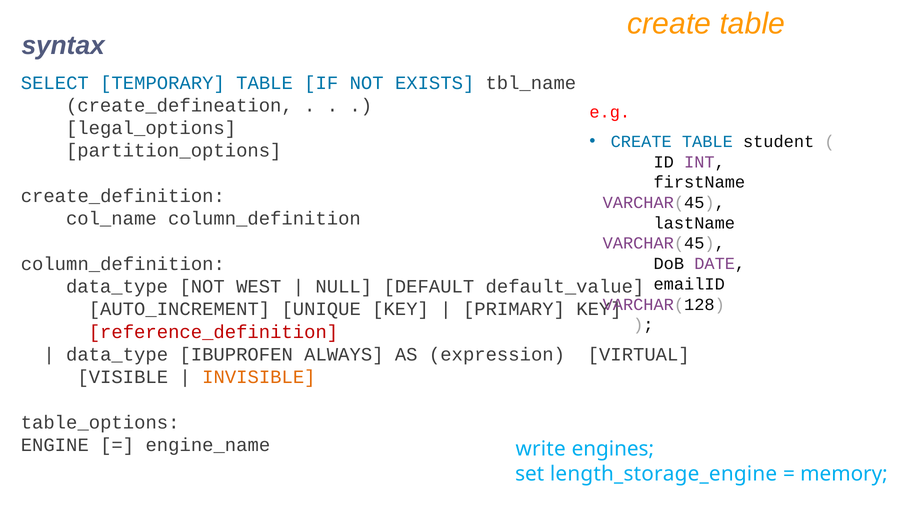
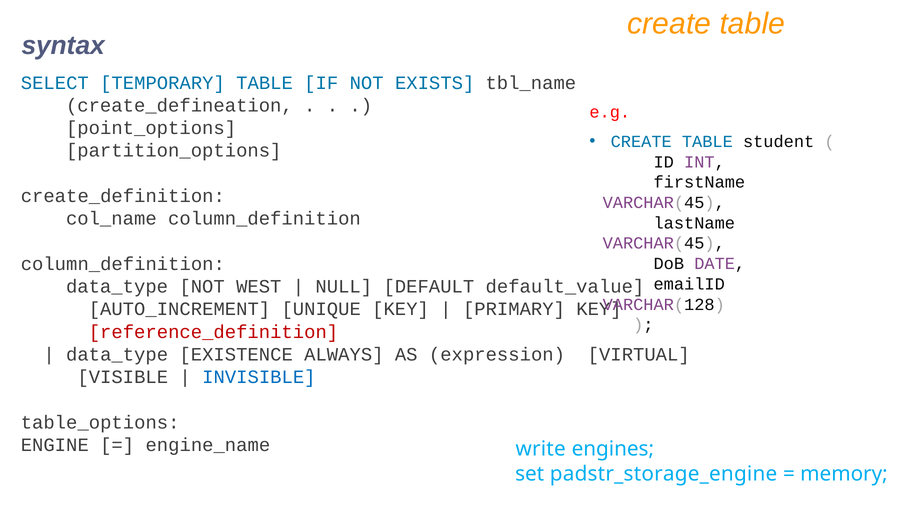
legal_options: legal_options -> point_options (151, 128)
IBUPROFEN: IBUPROFEN -> EXISTENCE (236, 354)
INVISIBLE colour: orange -> blue (259, 377)
length_storage_engine: length_storage_engine -> padstr_storage_engine (664, 474)
